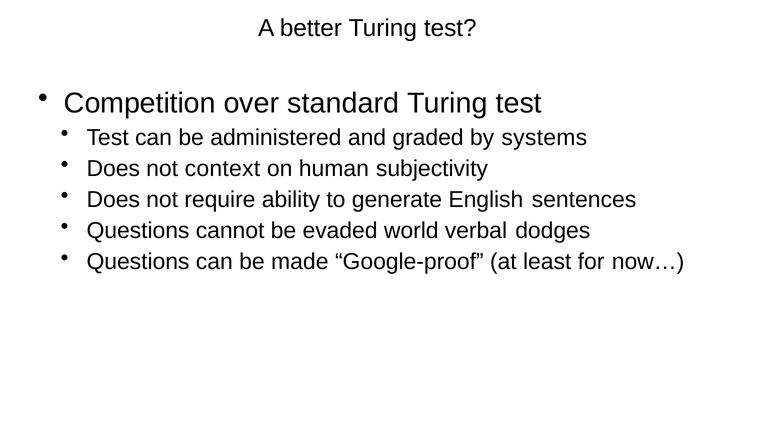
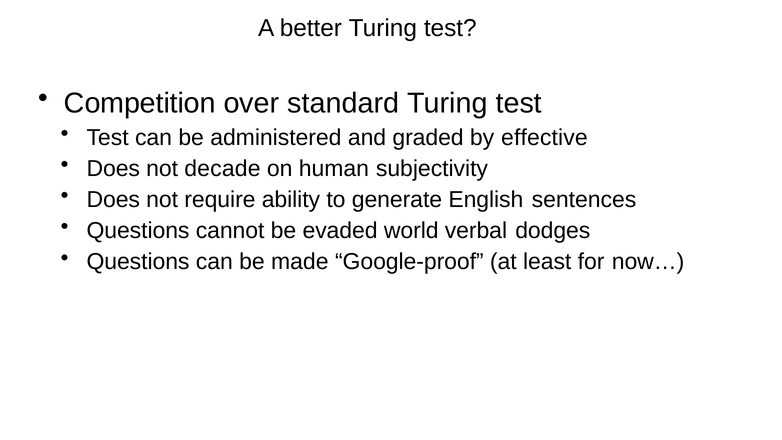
systems: systems -> effective (544, 137)
context: context -> decade (222, 168)
